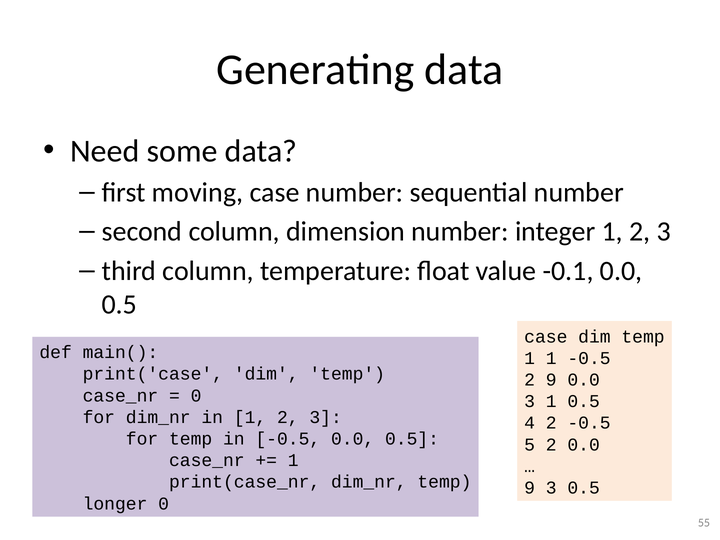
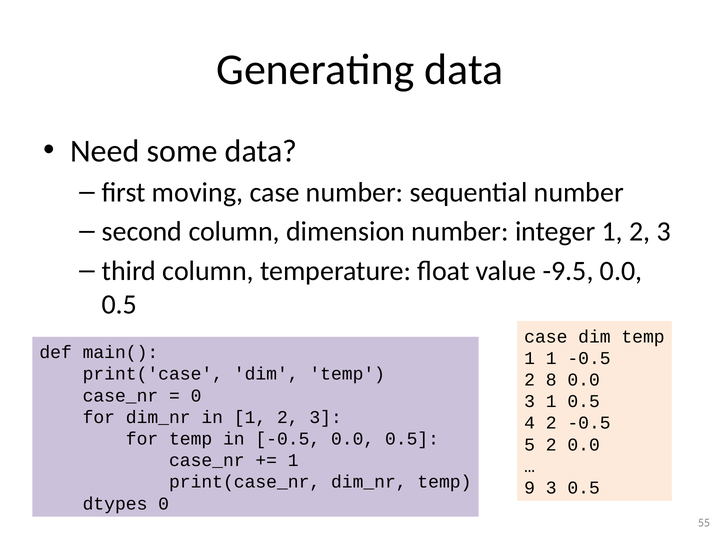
-0.1: -0.1 -> -9.5 (568, 271)
2 9: 9 -> 8 (551, 380)
longer: longer -> dtypes (115, 504)
